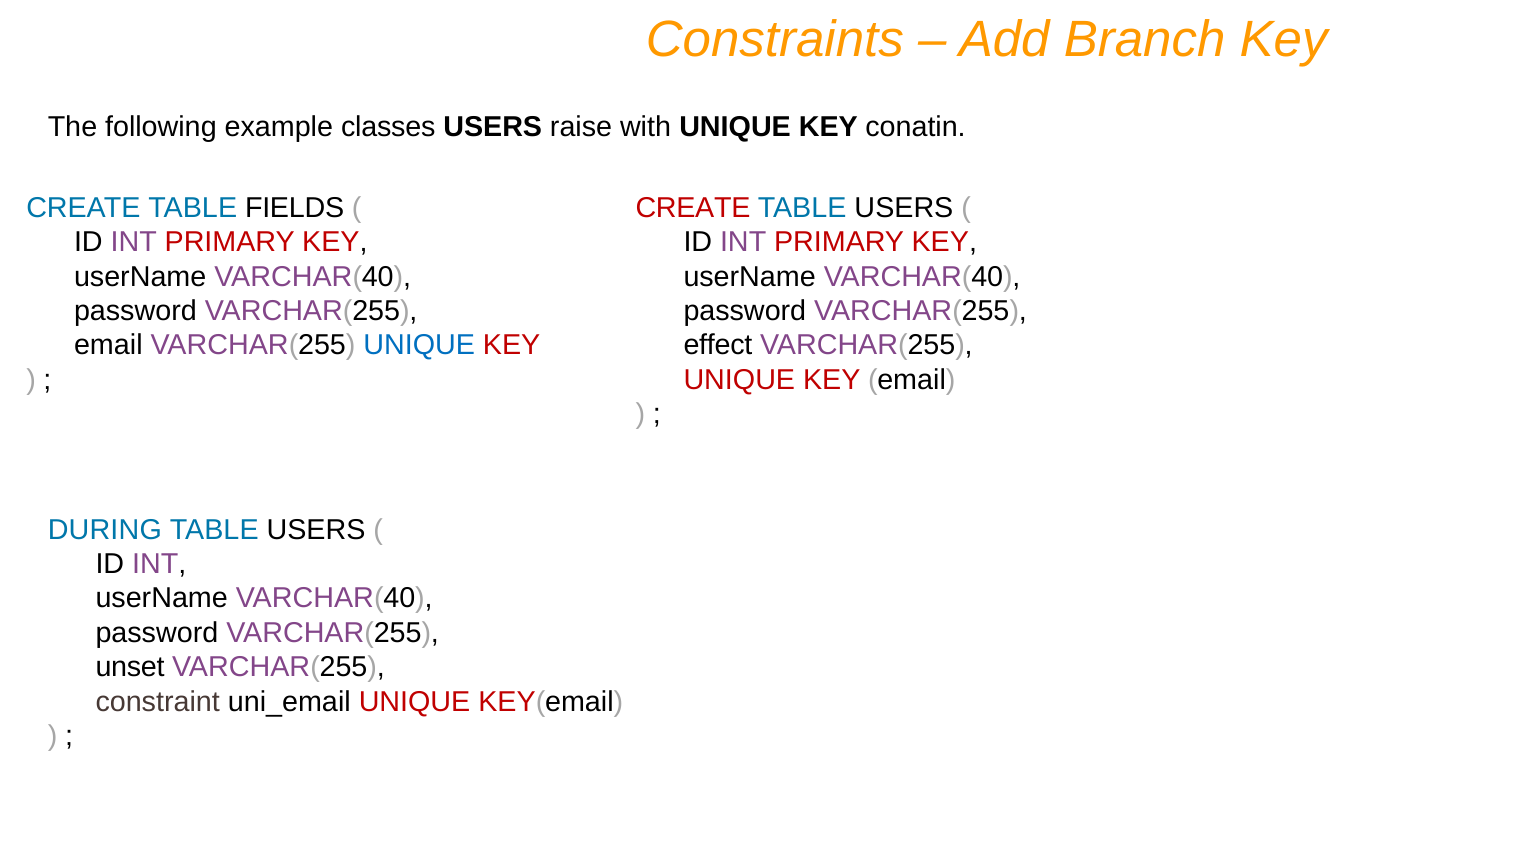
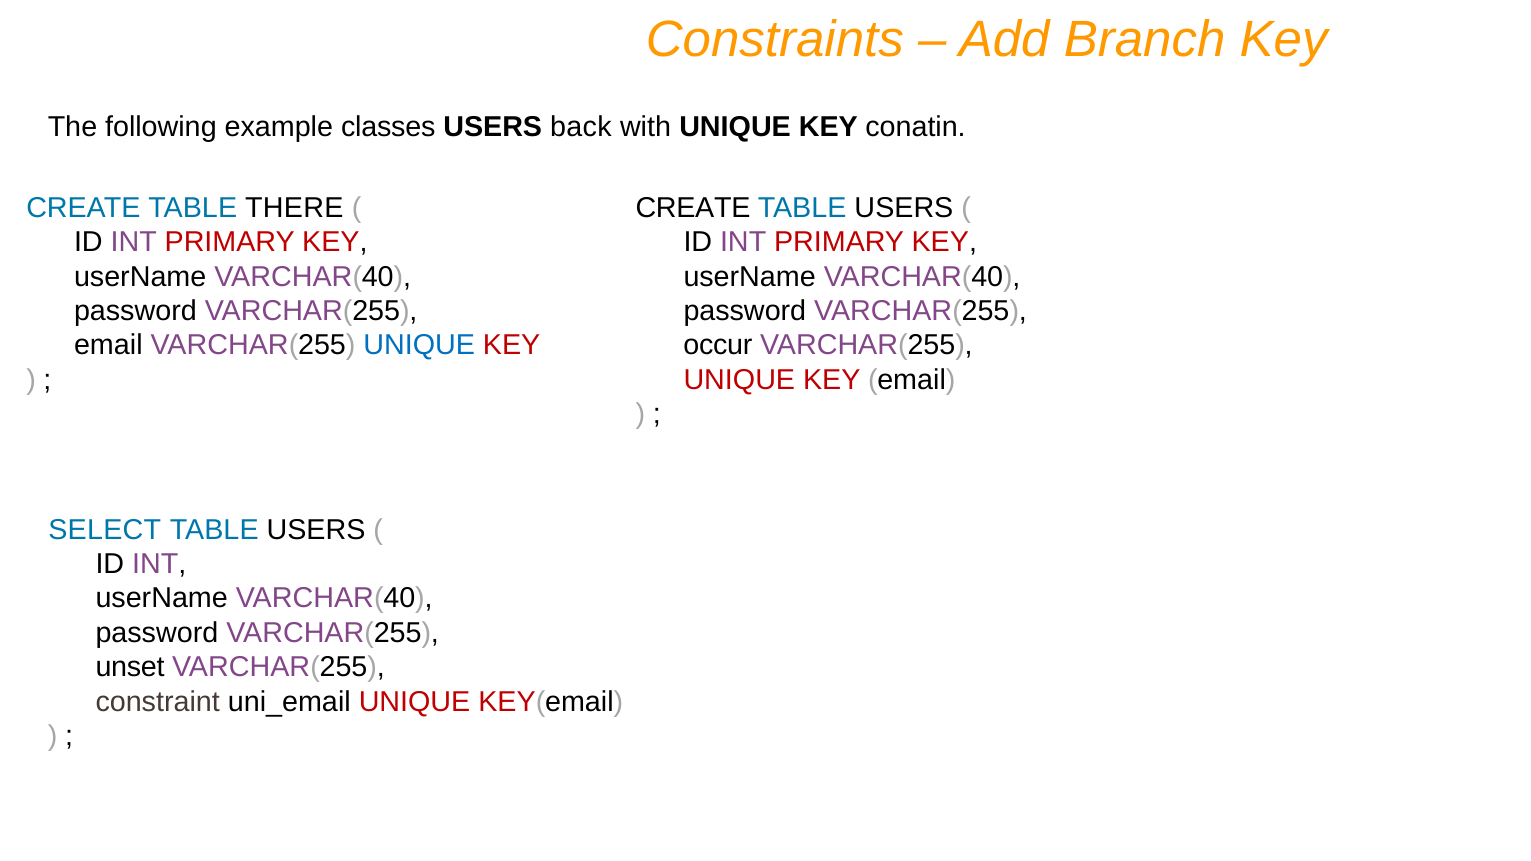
raise: raise -> back (581, 128)
FIELDS: FIELDS -> THERE (294, 208)
CREATE colour: red -> black (693, 208)
effect: effect -> occur (718, 345)
DURING: DURING -> SELECT (105, 530)
